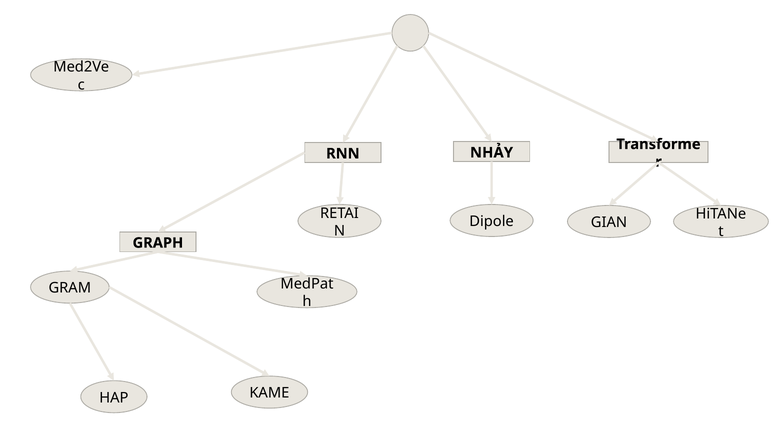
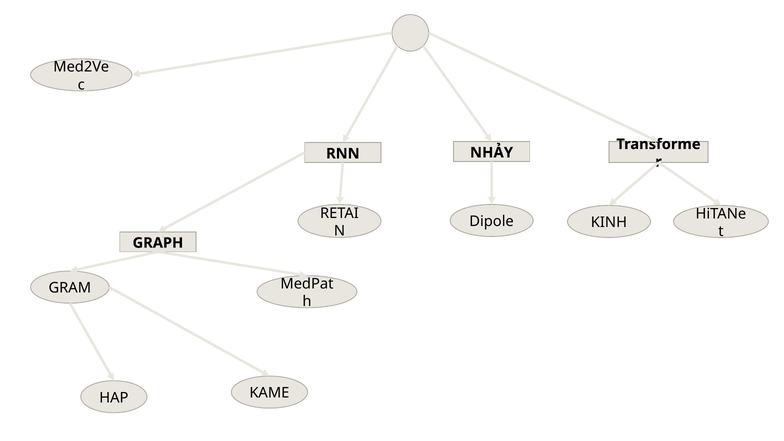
GIAN: GIAN -> KINH (609, 222)
